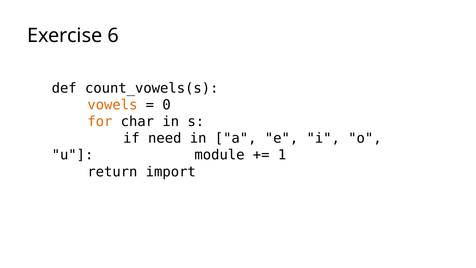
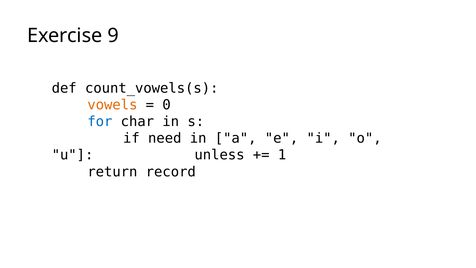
6: 6 -> 9 (113, 35)
for colour: orange -> blue (100, 122)
module: module -> unless (220, 155)
import: import -> record (171, 172)
